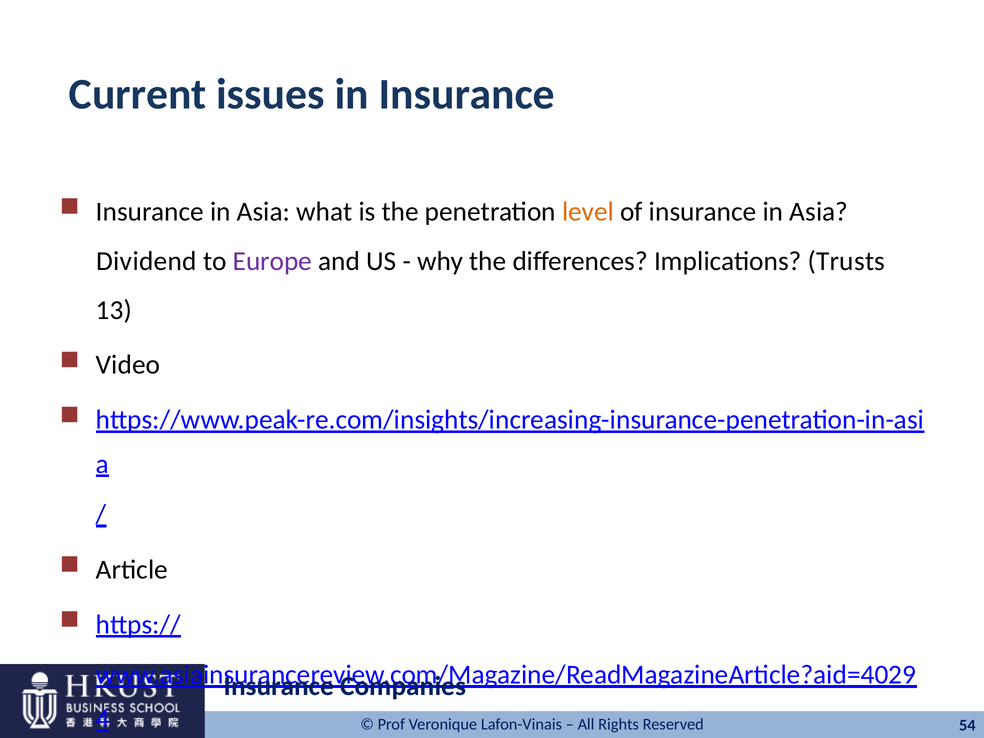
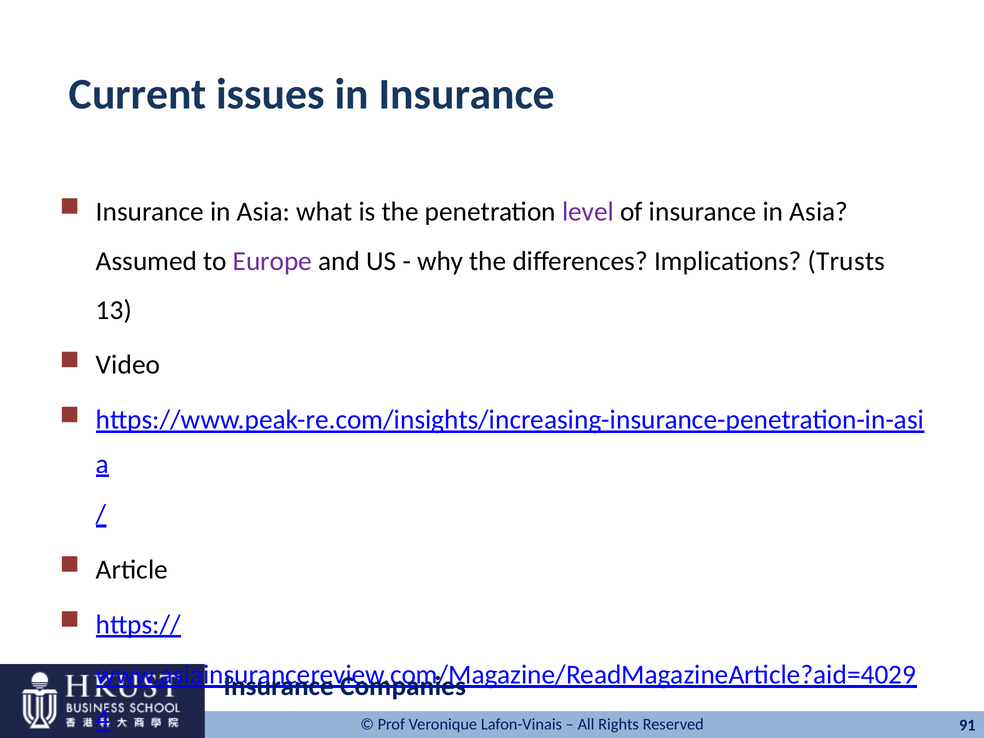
level colour: orange -> purple (588, 212)
Dividend: Dividend -> Assumed (147, 261)
54: 54 -> 91 (967, 726)
